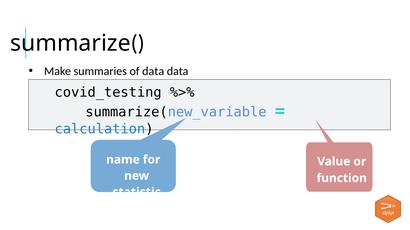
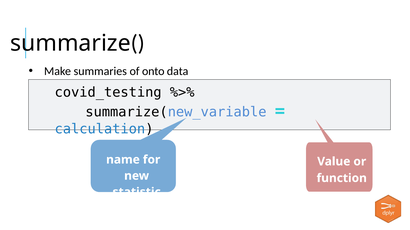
of data: data -> onto (153, 72)
